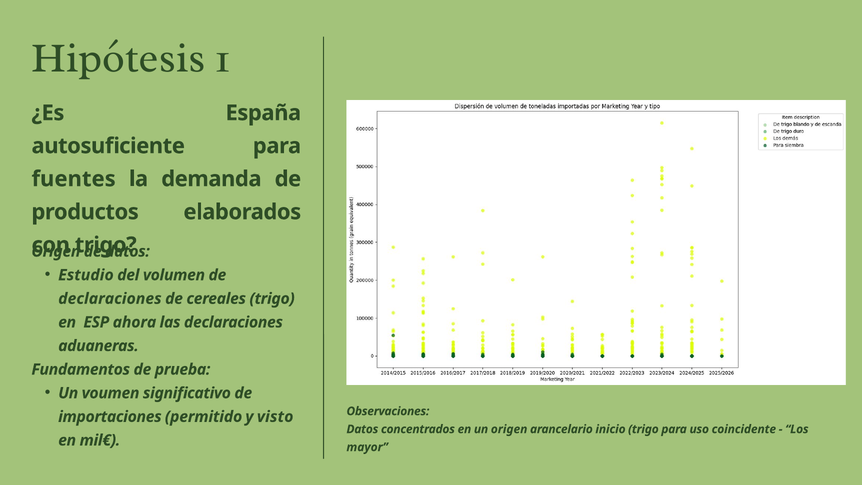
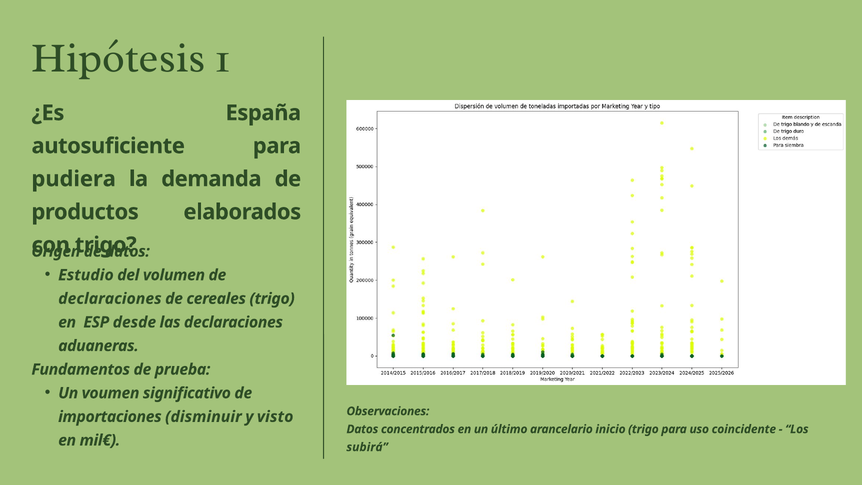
fuentes: fuentes -> pudiera (74, 179)
ahora: ahora -> desde (134, 322)
permitido: permitido -> disminuir (203, 417)
un origen: origen -> último (509, 429)
mayor: mayor -> subirá (367, 447)
